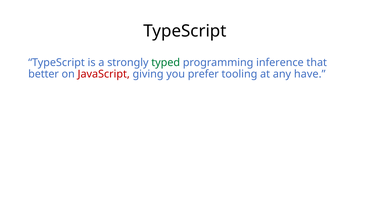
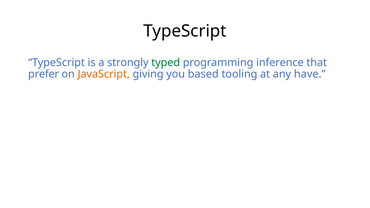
better: better -> prefer (44, 74)
JavaScript colour: red -> orange (104, 74)
prefer: prefer -> based (203, 74)
